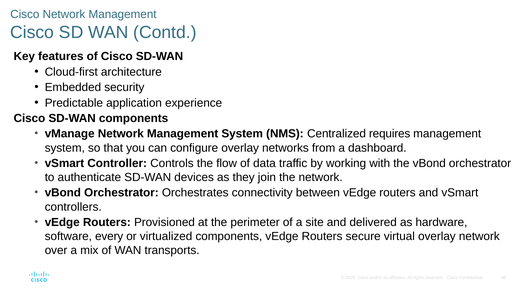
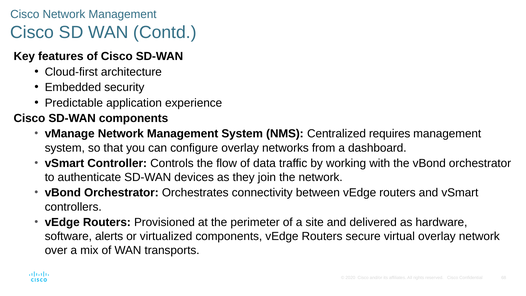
every: every -> alerts (109, 236)
